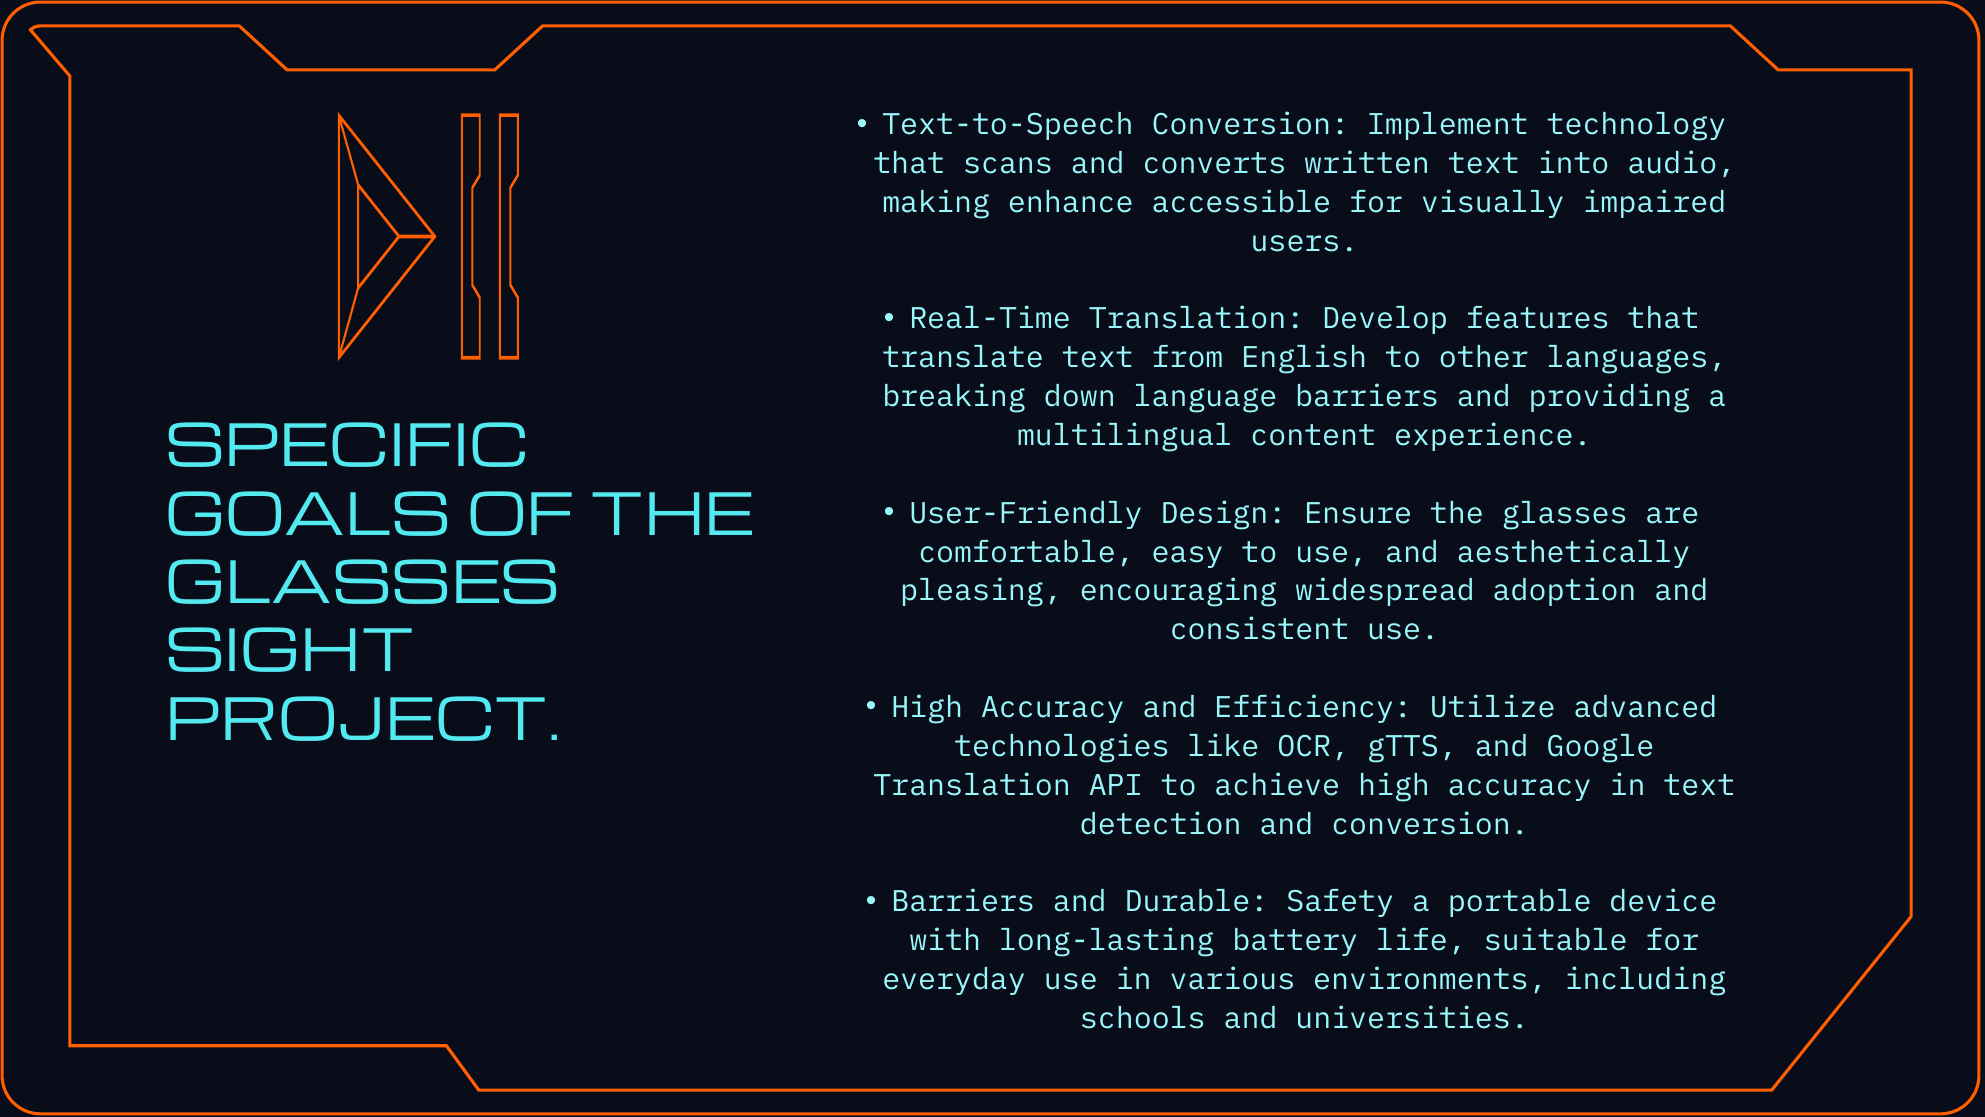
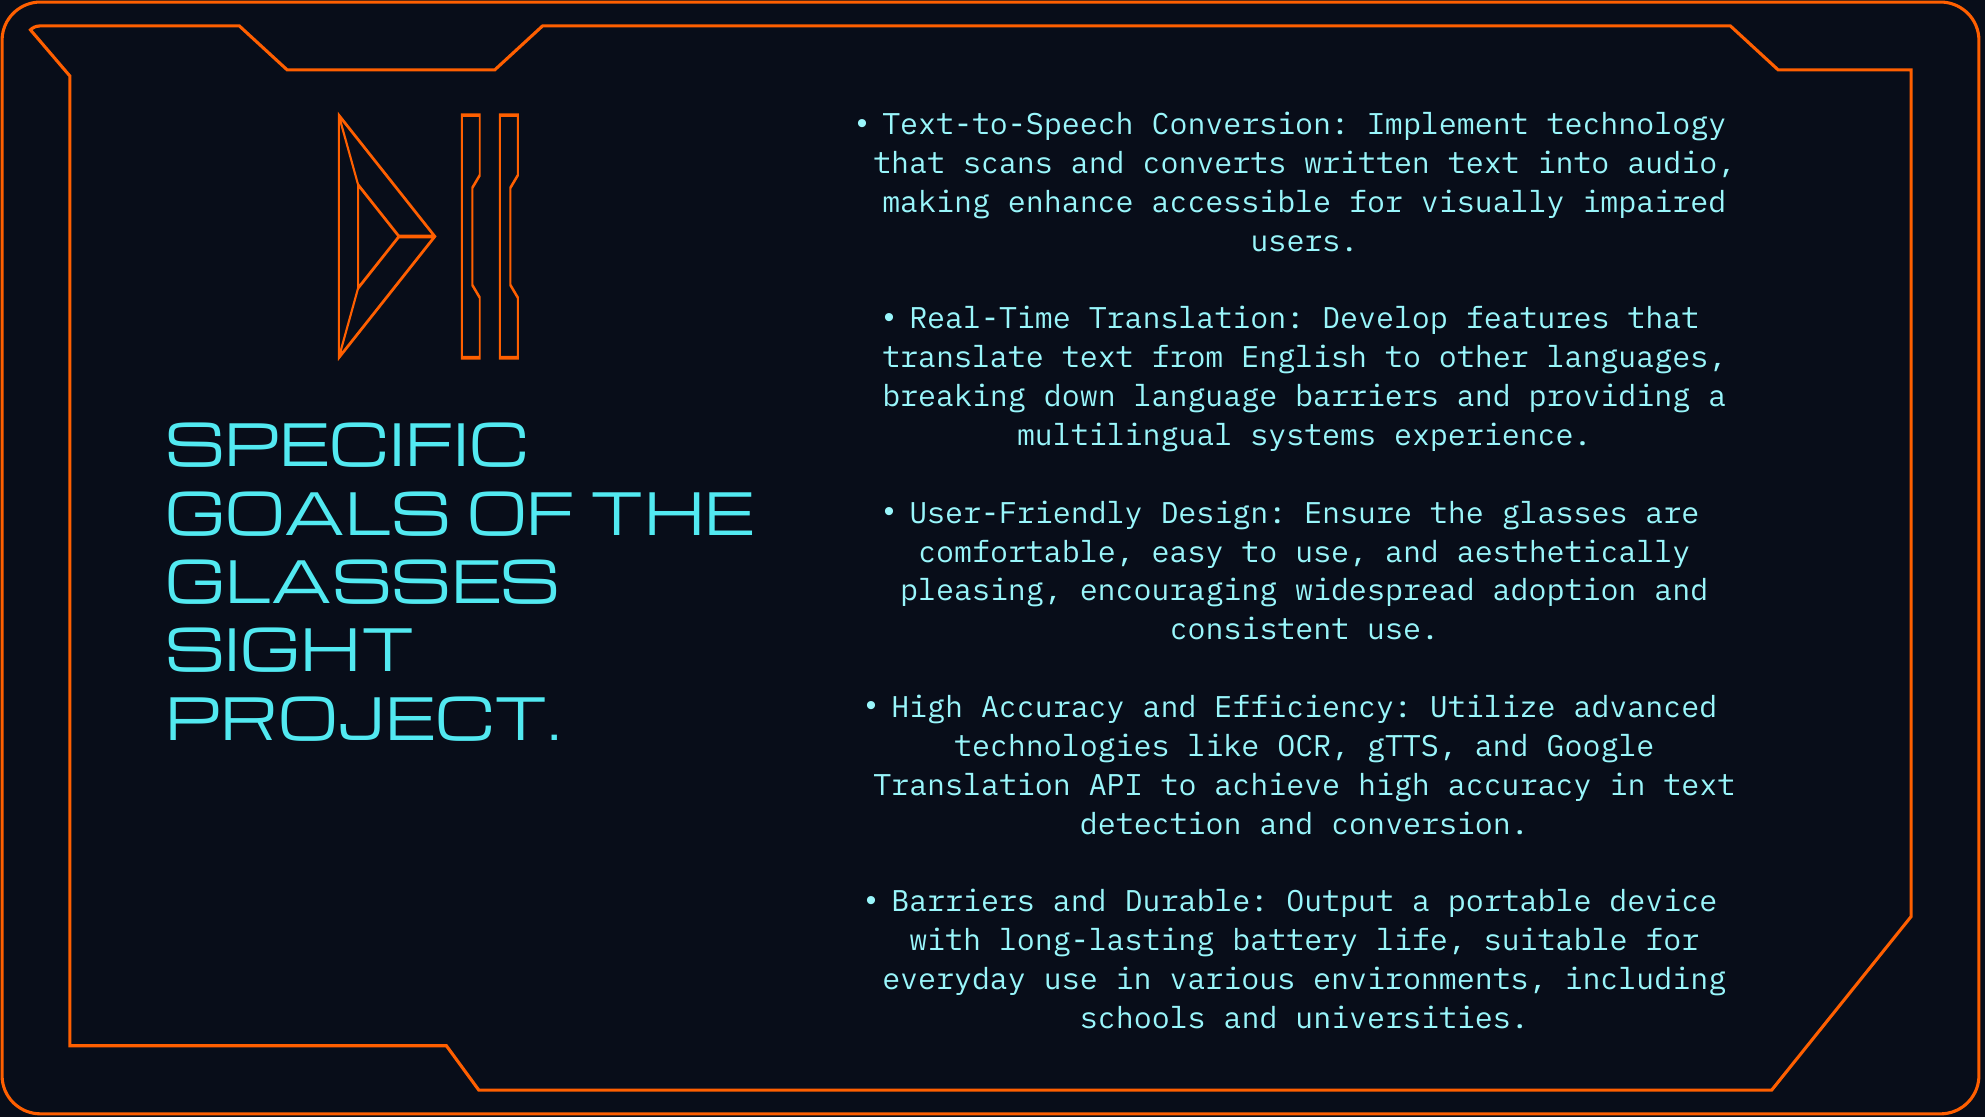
content: content -> systems (1313, 435)
Safety: Safety -> Output (1340, 902)
